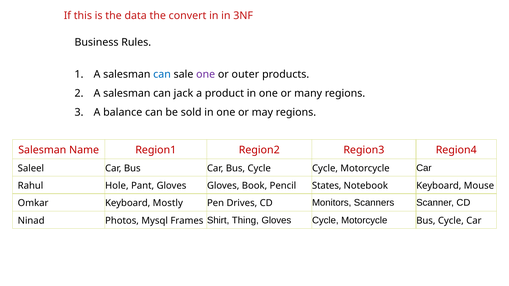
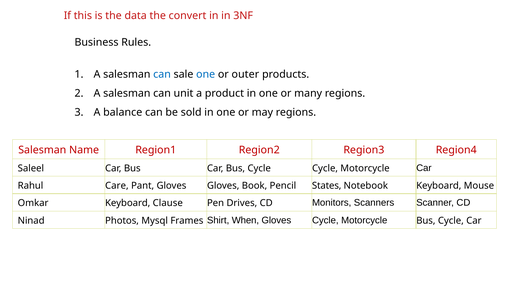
one colour: purple -> blue (206, 74)
jack: jack -> unit (184, 93)
Hole: Hole -> Care (117, 186)
Mostly: Mostly -> Clause (168, 203)
Thing: Thing -> When (245, 220)
